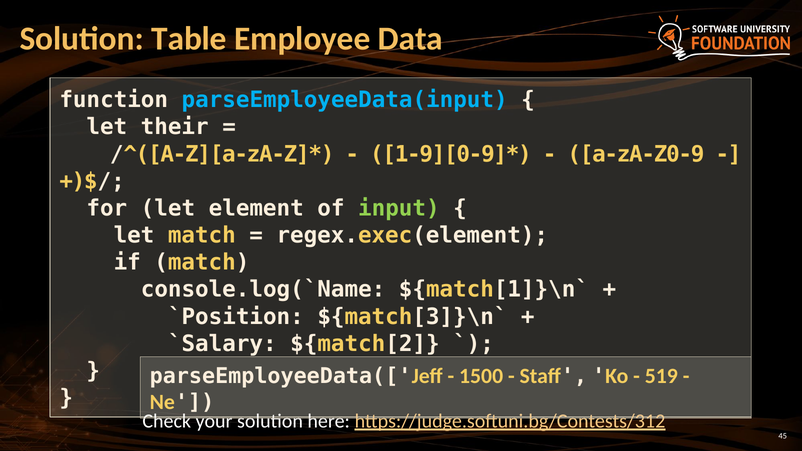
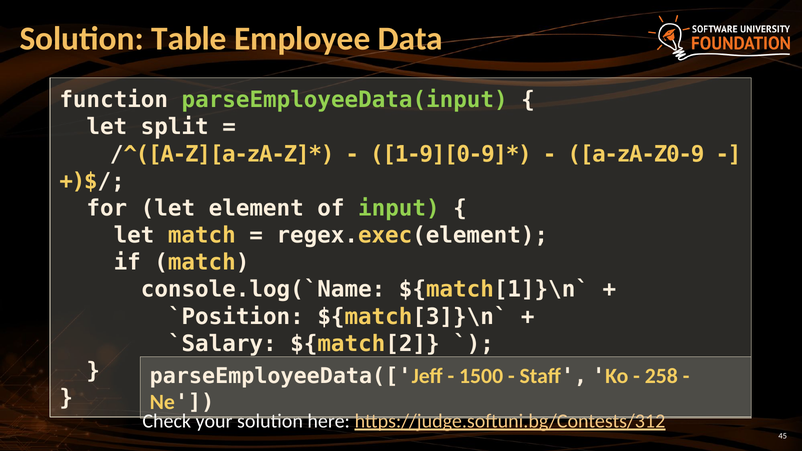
parseEmployeeData(input colour: light blue -> light green (345, 100)
their: their -> split (175, 127)
519: 519 -> 258 (661, 376)
